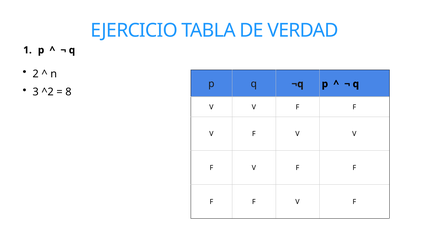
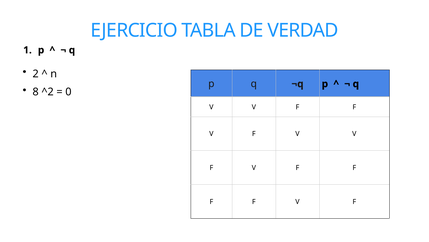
3: 3 -> 8 (36, 92)
8: 8 -> 0 (68, 92)
